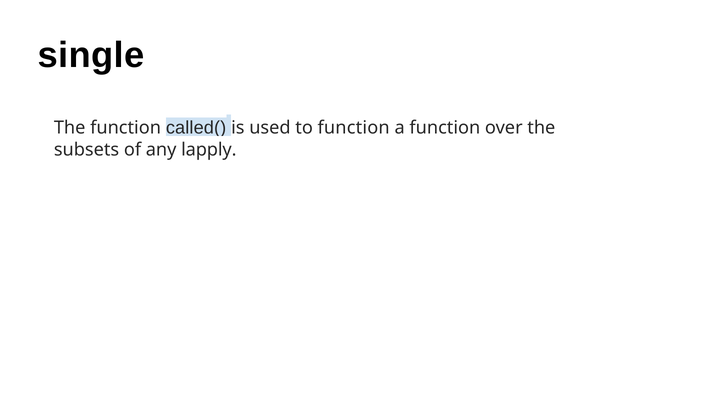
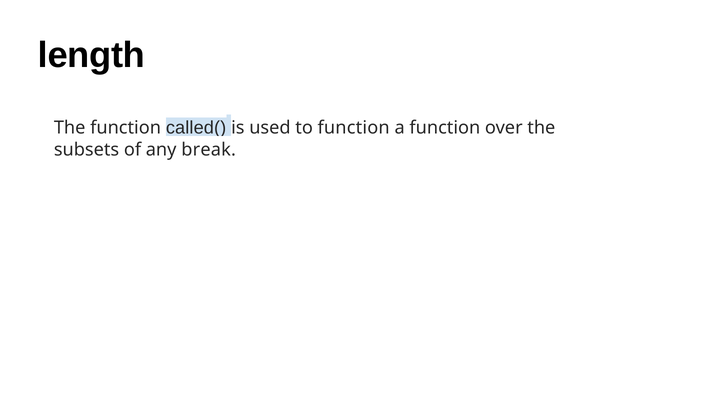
single: single -> length (91, 55)
lapply: lapply -> break (209, 150)
